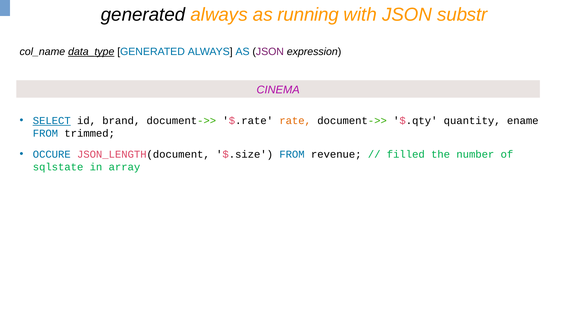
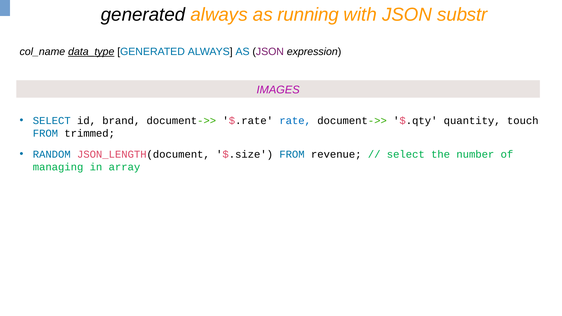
CINEMA: CINEMA -> IMAGES (278, 90)
SELECT underline: present -> none (52, 121)
rate colour: orange -> blue (295, 121)
ename: ename -> touch (523, 121)
OCCURE: OCCURE -> RANDOM (52, 154)
filled: filled -> select (406, 154)
sqlstate: sqlstate -> managing (58, 167)
